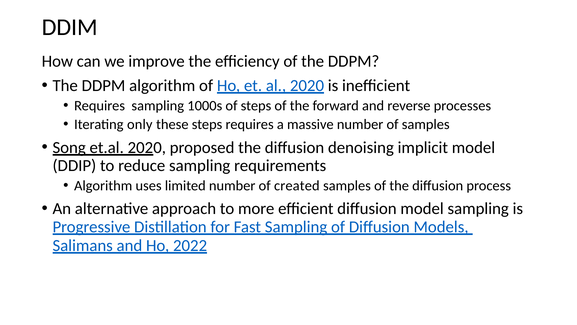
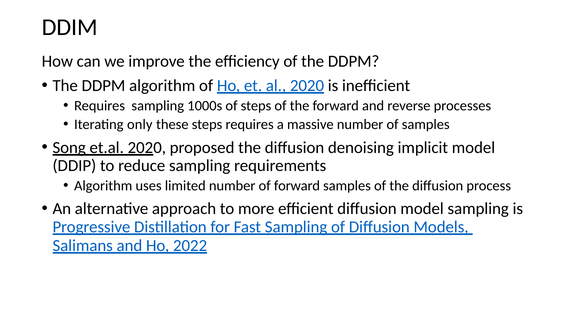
of created: created -> forward (297, 185)
